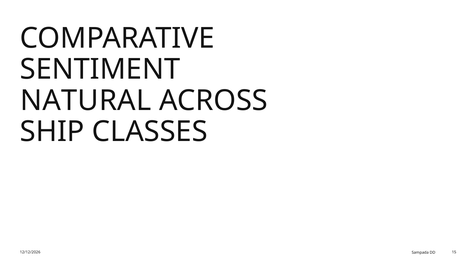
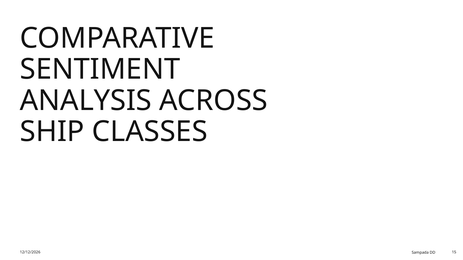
NATURAL: NATURAL -> ANALYSIS (86, 101)
